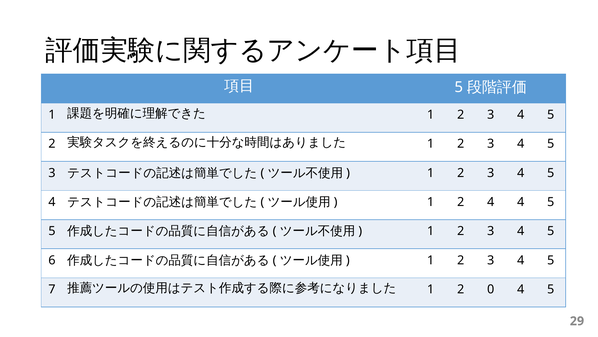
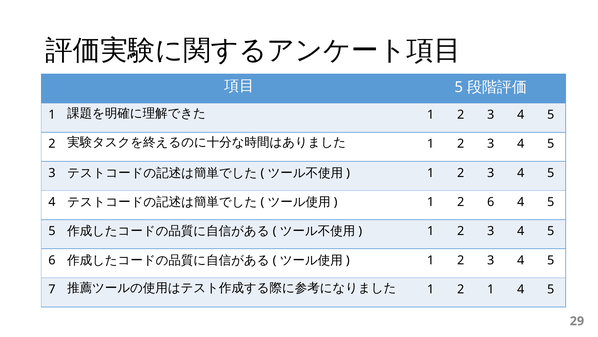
2 4: 4 -> 6 (491, 202)
2 0: 0 -> 1 (491, 289)
